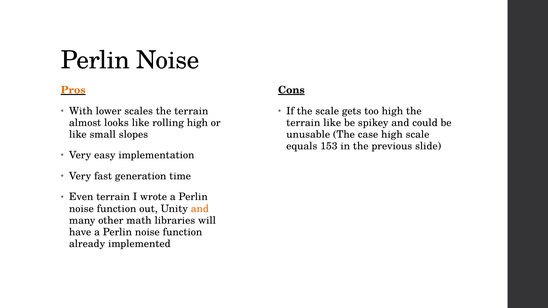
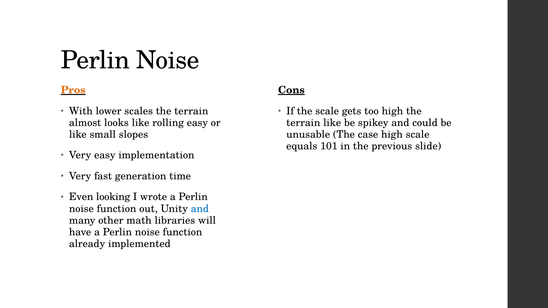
rolling high: high -> easy (197, 123)
153: 153 -> 101 (329, 146)
Even terrain: terrain -> looking (113, 197)
and colour: orange -> blue (200, 209)
